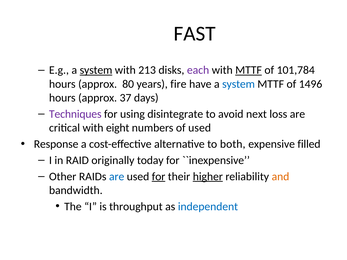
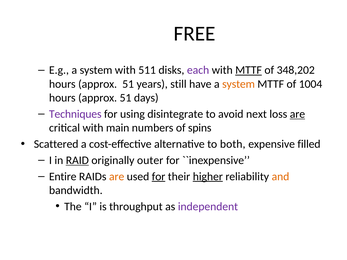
FAST: FAST -> FREE (195, 34)
system underline: present -> none (96, 70)
213: 213 -> 511 (147, 70)
101,784: 101,784 -> 348,202 (296, 70)
80: 80 -> 51 (128, 84)
fire: fire -> still (178, 84)
system colour: blue -> orange (239, 84)
1496: 1496 -> 1004 (311, 84)
37: 37 -> 51 (126, 98)
are underline: none -> present (297, 114)
eight: eight -> main (118, 128)
of used: used -> spins (200, 128)
Response: Response -> Scattered (56, 144)
RAID underline: none -> present (77, 160)
today: today -> outer (150, 160)
Other: Other -> Entire (63, 177)
are colour: blue -> orange (117, 177)
independent colour: blue -> purple (208, 207)
